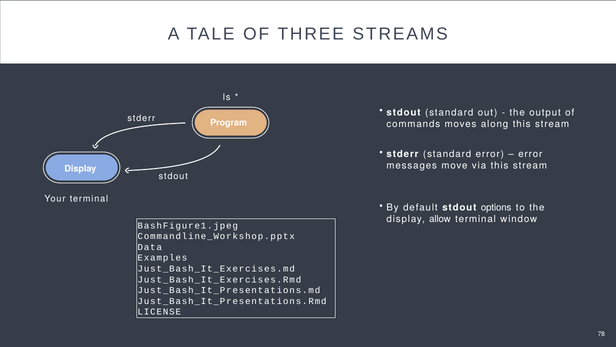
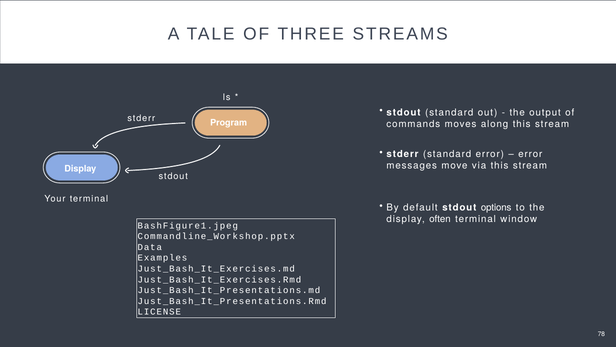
allow: allow -> often (440, 219)
